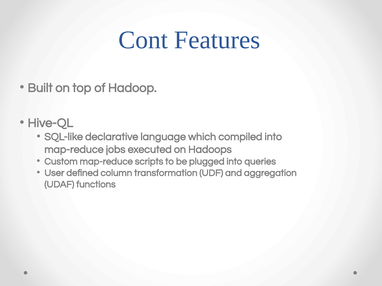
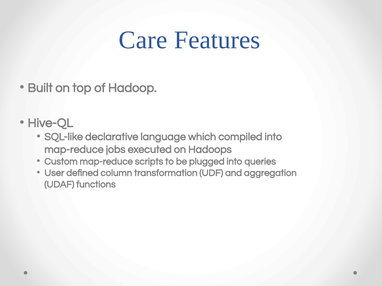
Cont: Cont -> Care (143, 40)
